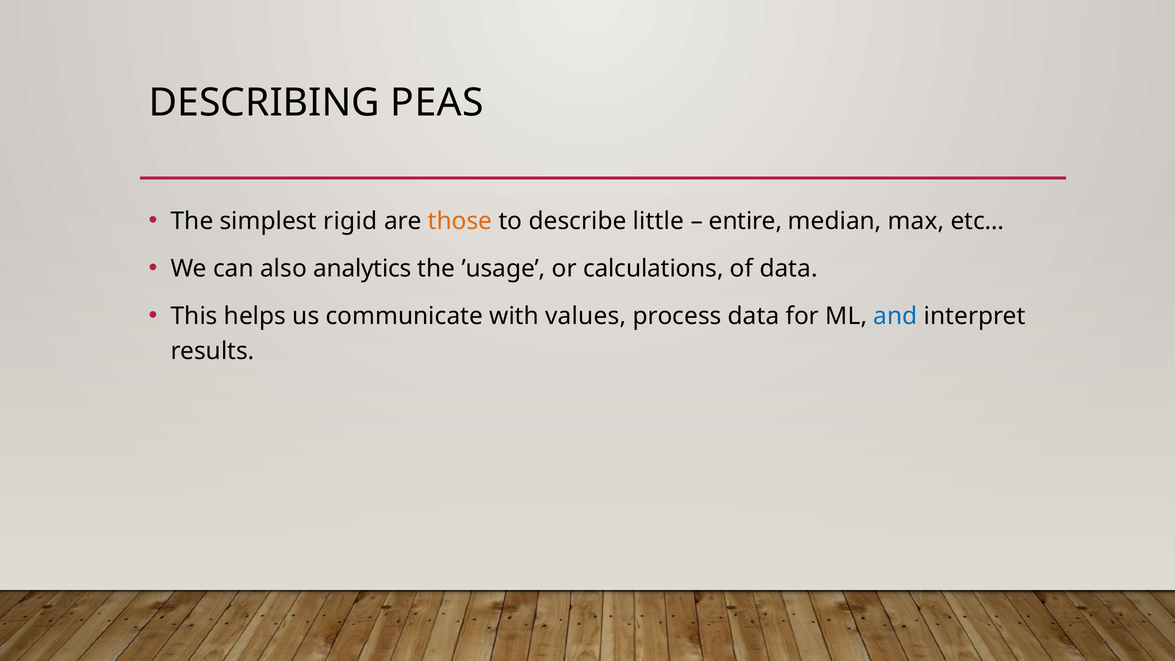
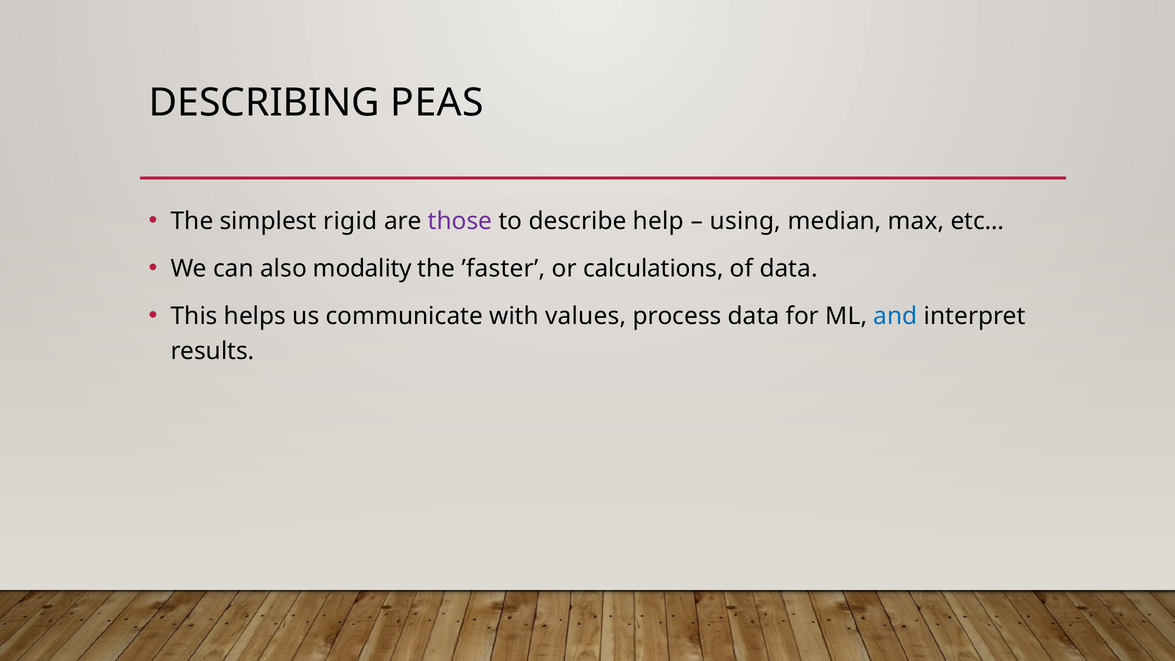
those colour: orange -> purple (460, 221)
little: little -> help (658, 221)
entire: entire -> using (745, 221)
analytics: analytics -> modality (362, 268)
’usage: ’usage -> ’faster (503, 268)
